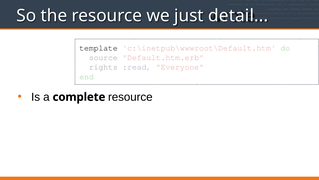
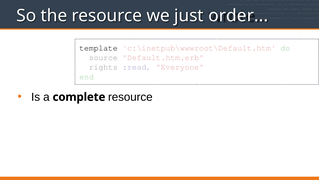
detail: detail -> order (238, 16)
